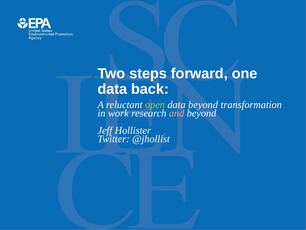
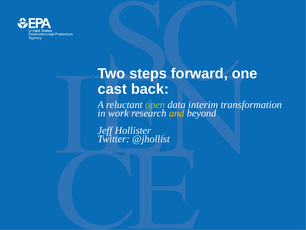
data: data -> cast (112, 89)
data beyond: beyond -> interim (203, 104)
and colour: pink -> yellow (177, 113)
